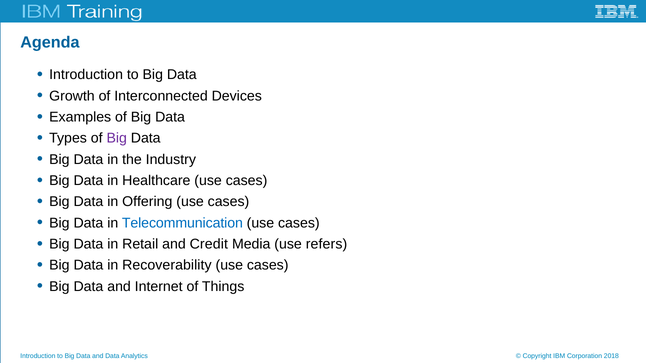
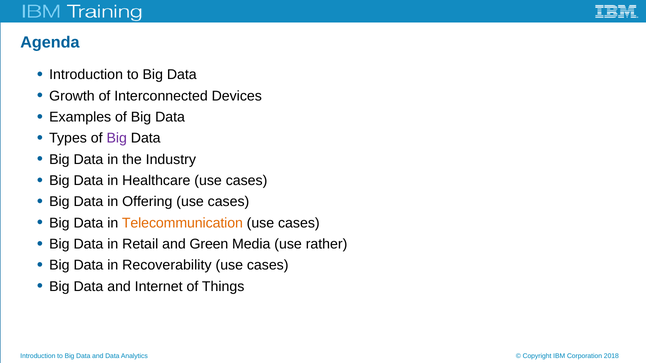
Telecommunication colour: blue -> orange (182, 223)
Credit: Credit -> Green (209, 244)
refers: refers -> rather (327, 244)
